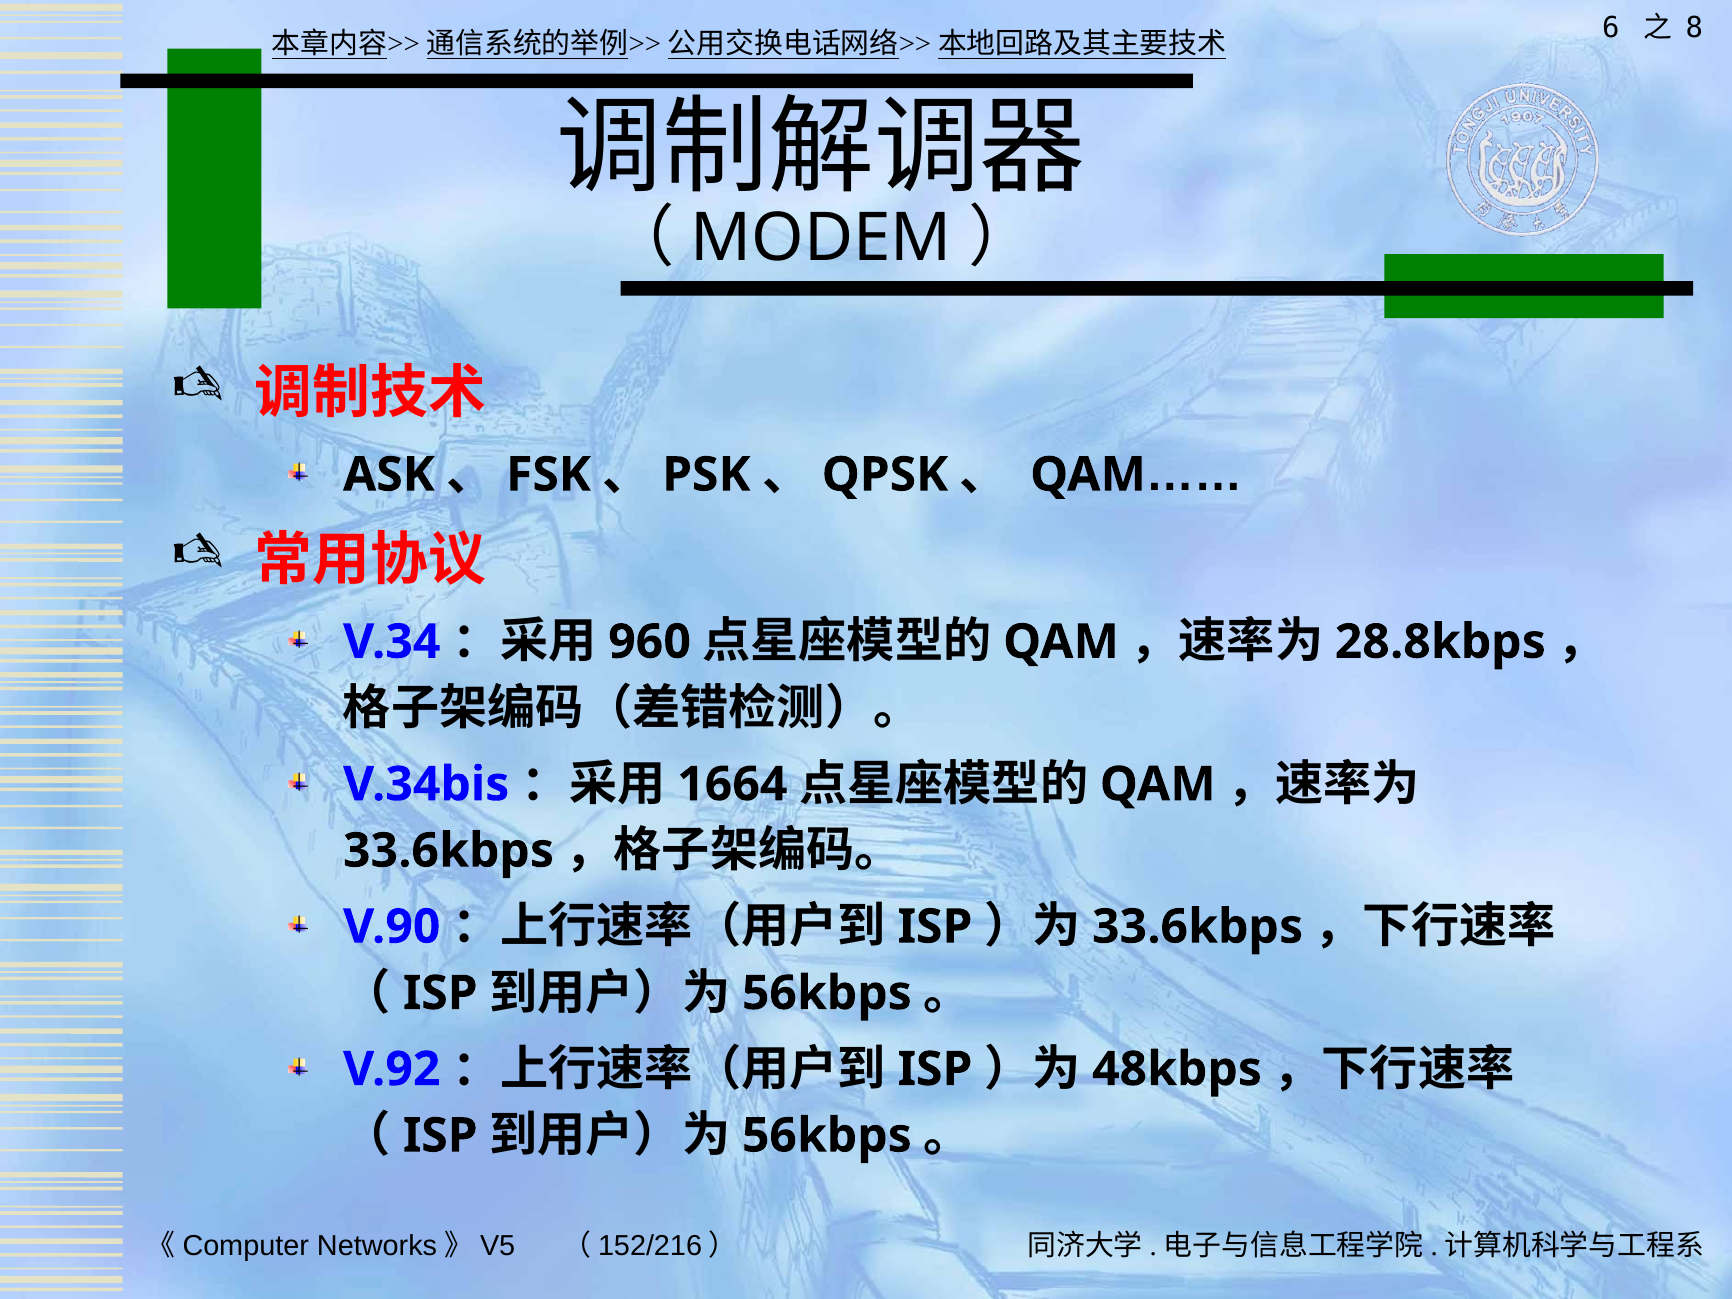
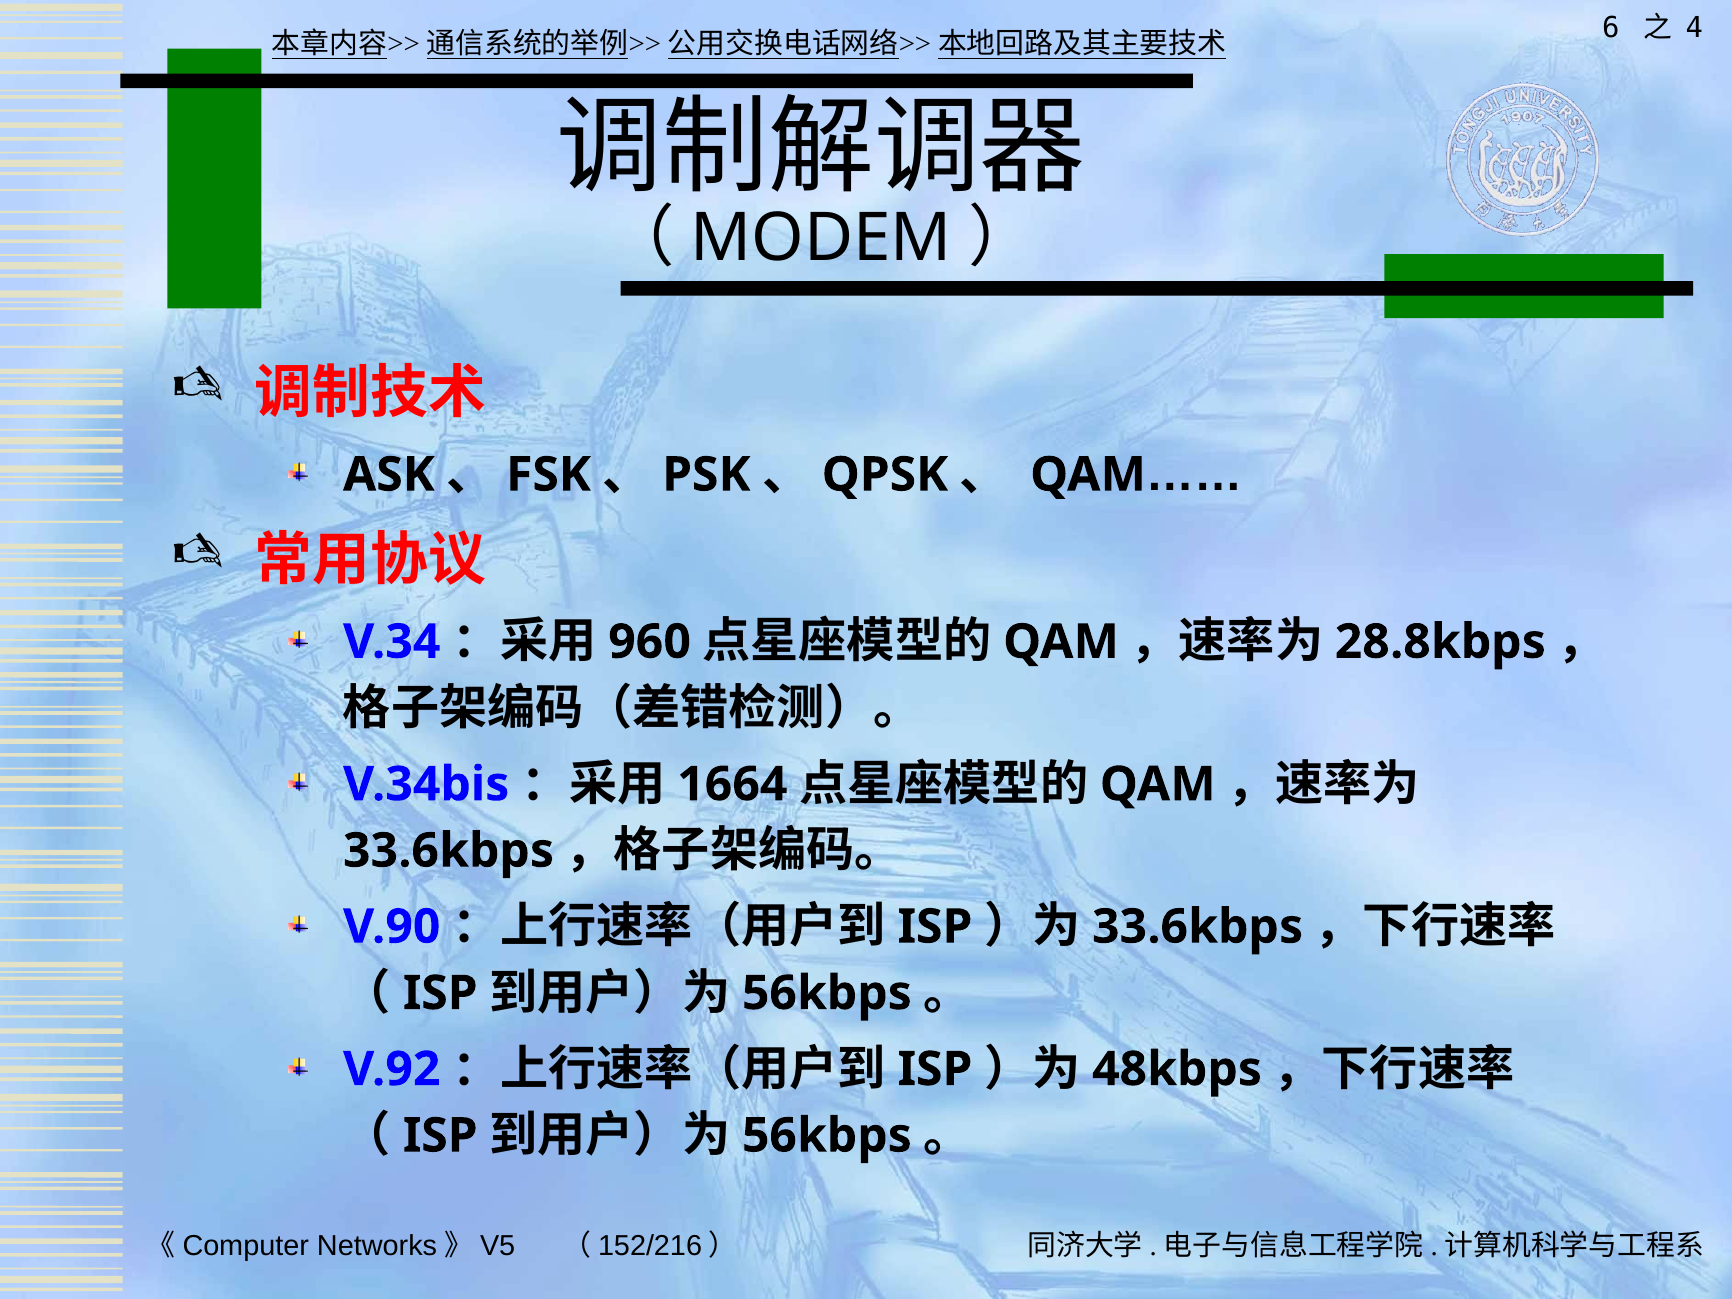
8: 8 -> 4 (1694, 28)
